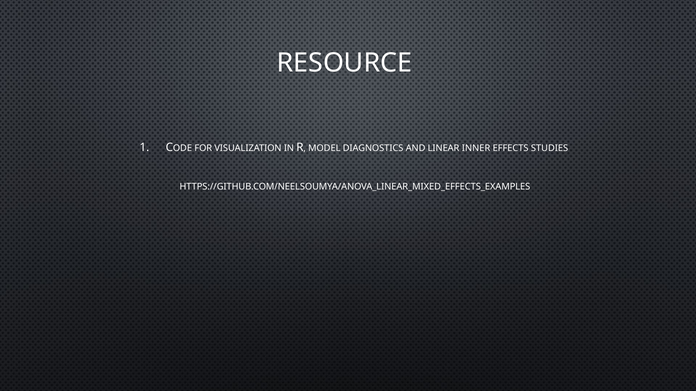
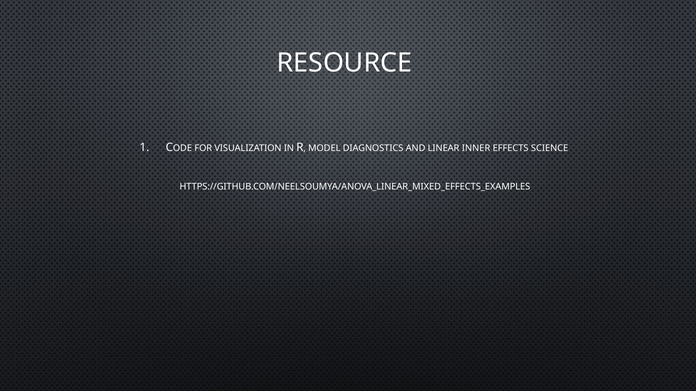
STUDIES: STUDIES -> SCIENCE (550, 148)
